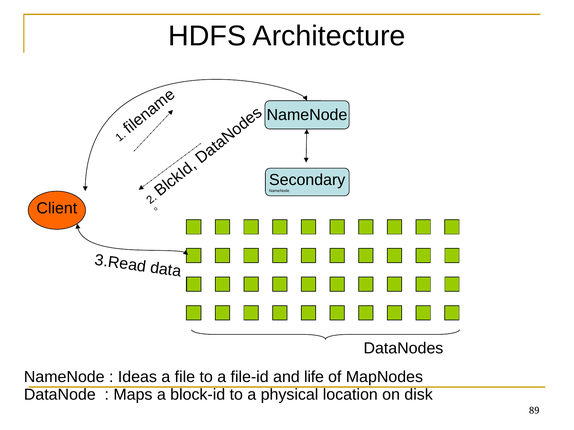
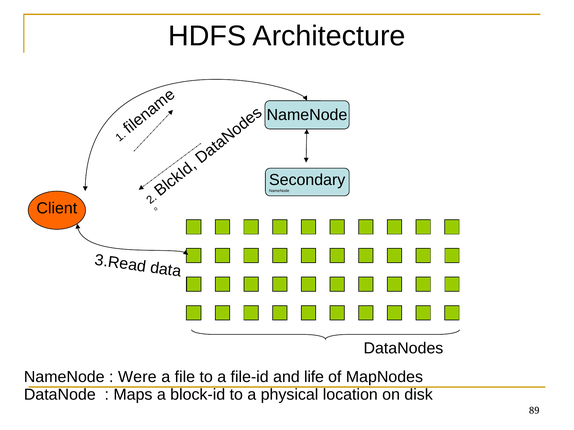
Ideas: Ideas -> Were (137, 377)
